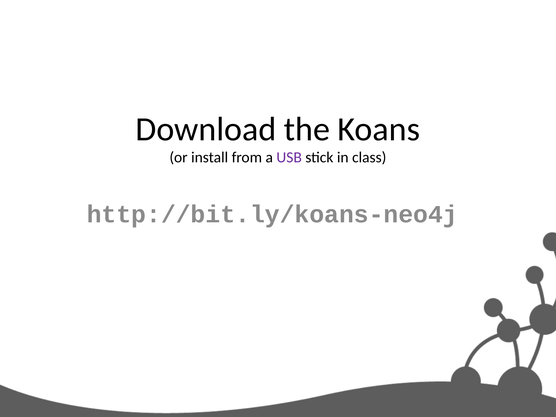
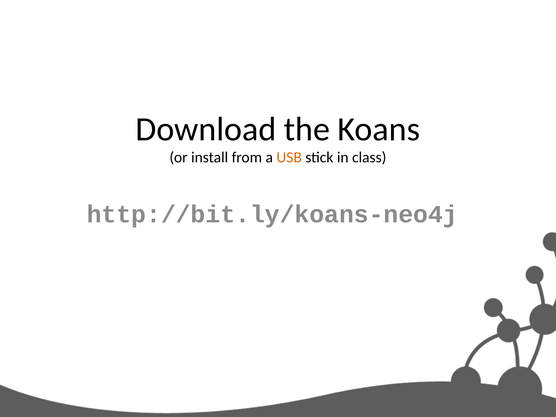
USB colour: purple -> orange (289, 158)
